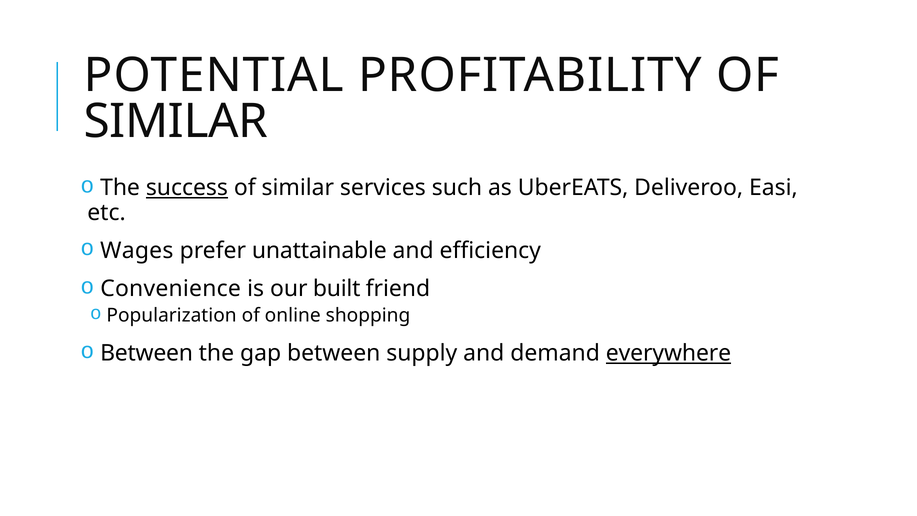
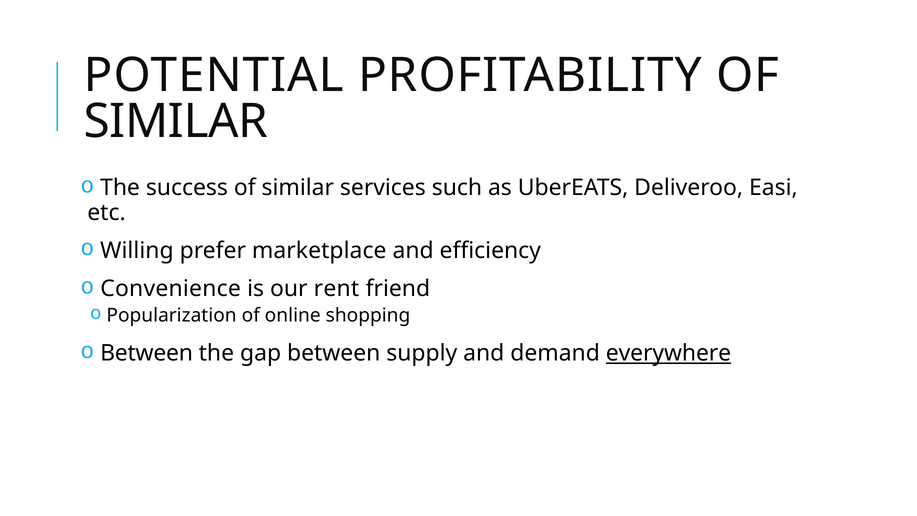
success underline: present -> none (187, 188)
Wages: Wages -> Willing (137, 250)
unattainable: unattainable -> marketplace (319, 250)
built: built -> rent (336, 289)
